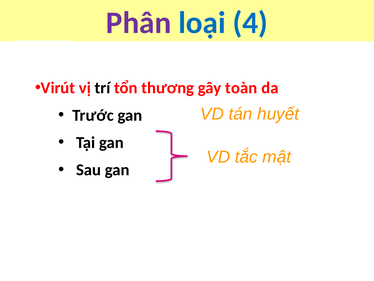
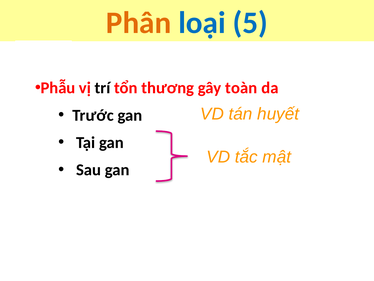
Phân colour: purple -> orange (139, 23)
4: 4 -> 5 (250, 23)
Virút: Virút -> Phẫu (58, 88)
